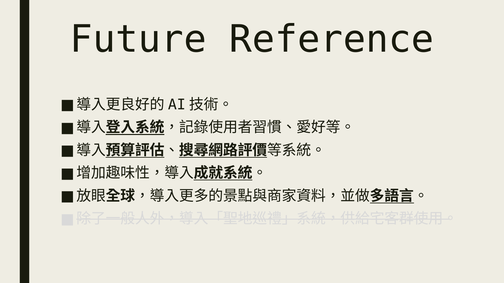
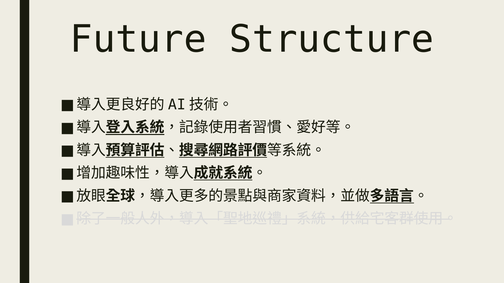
Reference: Reference -> Structure (332, 39)
